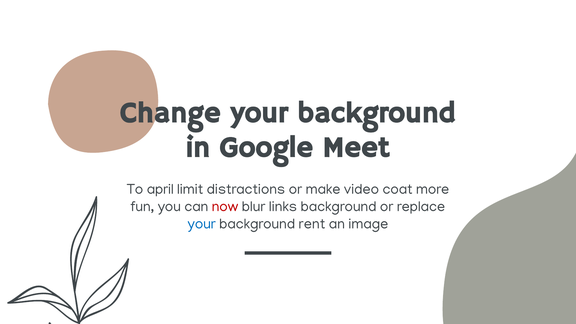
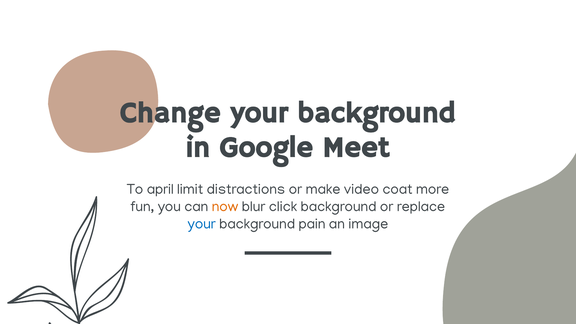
now colour: red -> orange (225, 206)
links: links -> click (283, 206)
rent: rent -> pain (312, 224)
